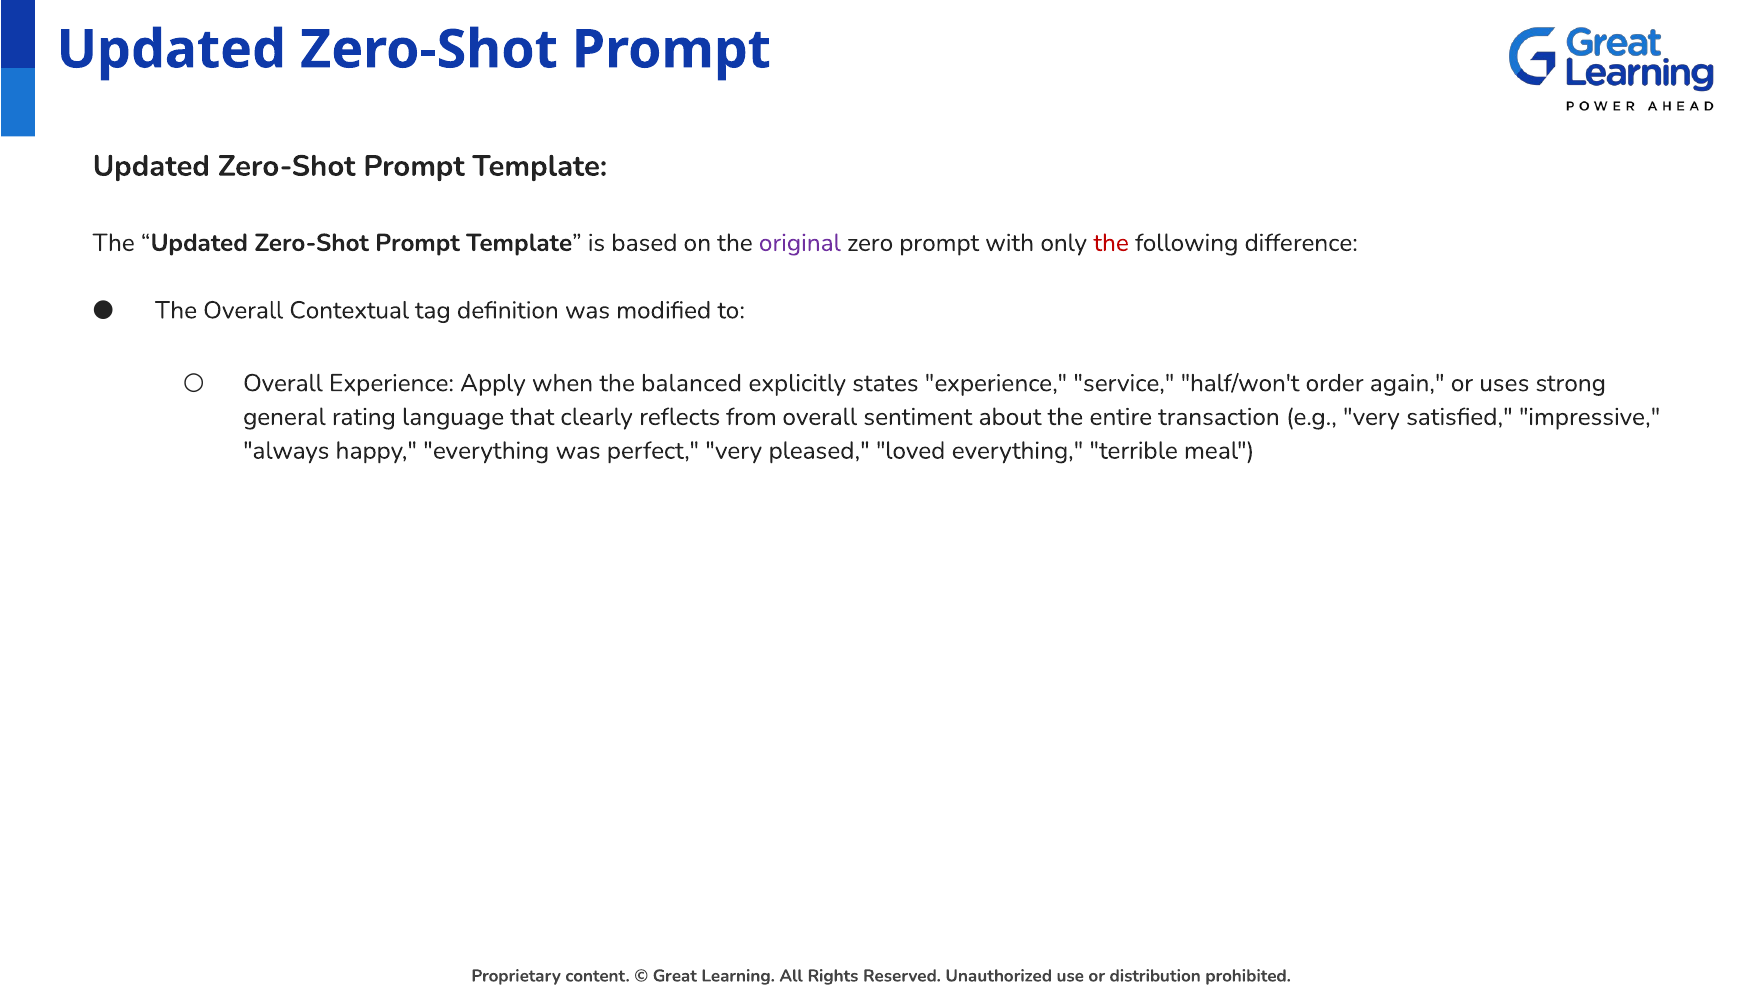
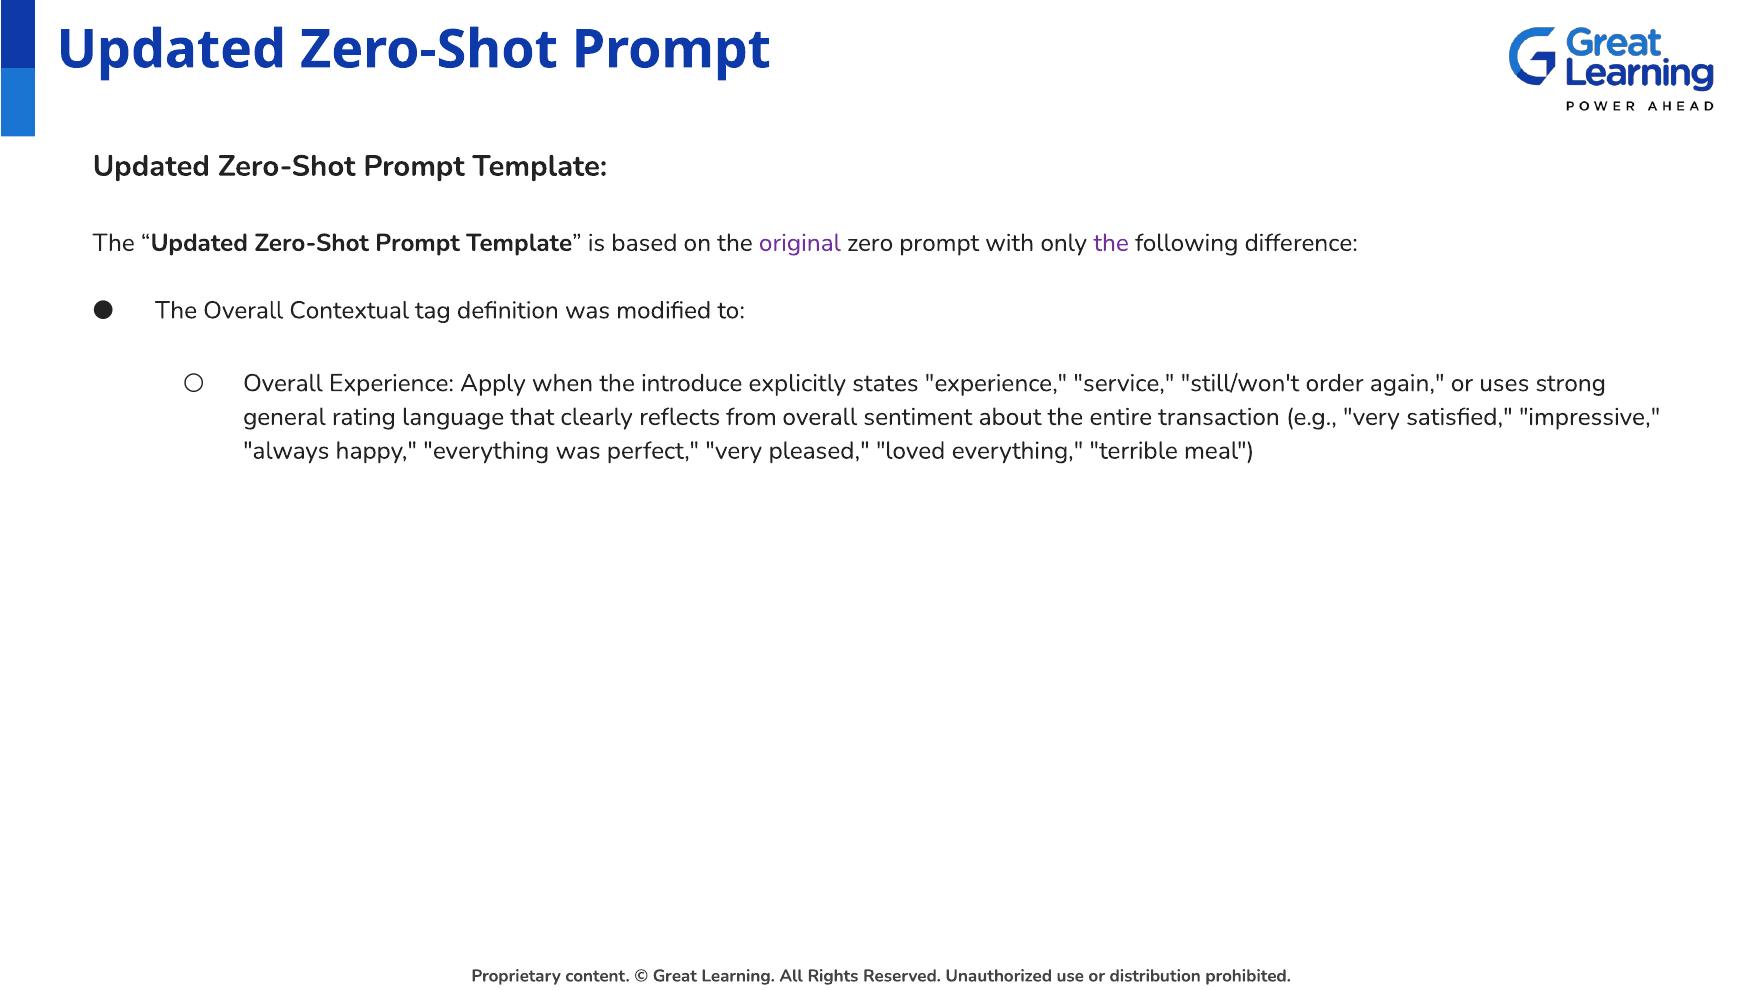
the colour: red -> purple (1111, 243)
balanced: balanced -> introduce (692, 383)
half/won't: half/won't -> still/won't (1240, 383)
